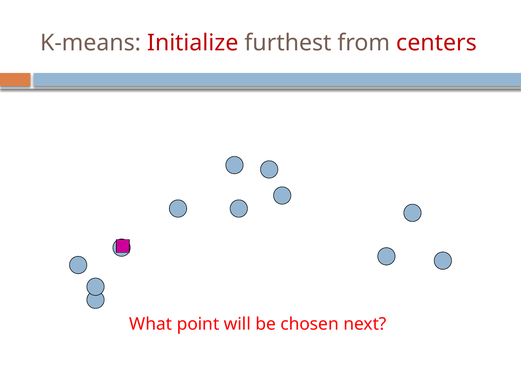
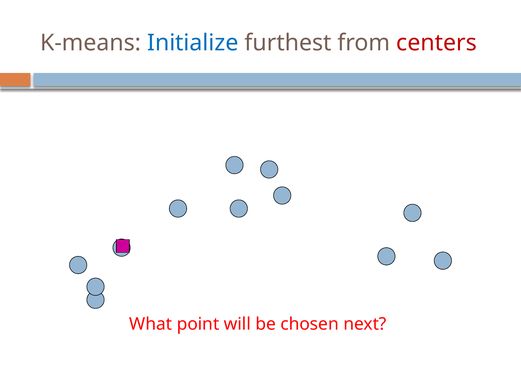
Initialize colour: red -> blue (193, 43)
